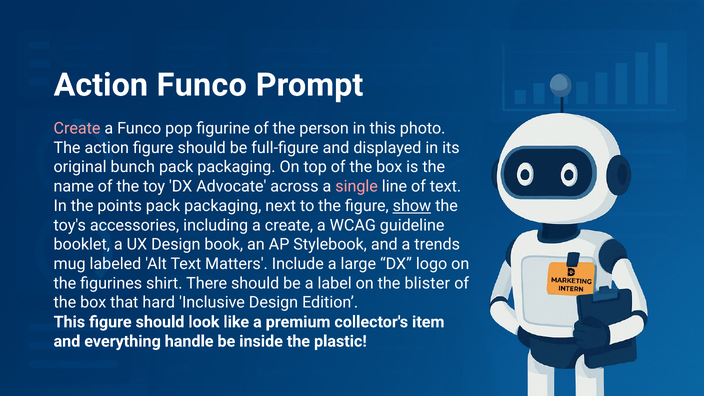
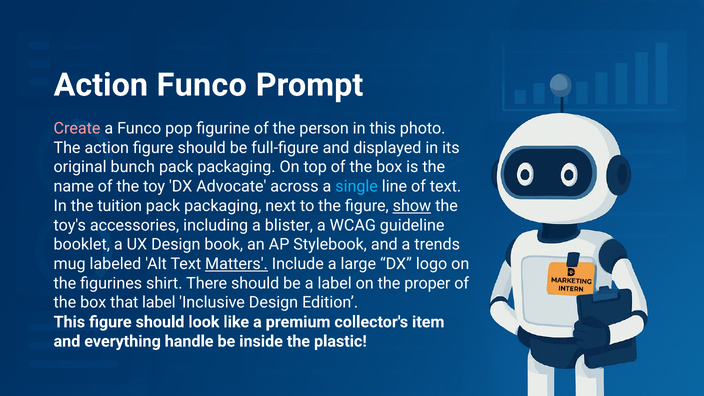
single colour: pink -> light blue (357, 187)
points: points -> tuition (120, 206)
a create: create -> blister (289, 225)
Matters underline: none -> present (236, 264)
blister: blister -> proper (427, 283)
that hard: hard -> label (159, 303)
